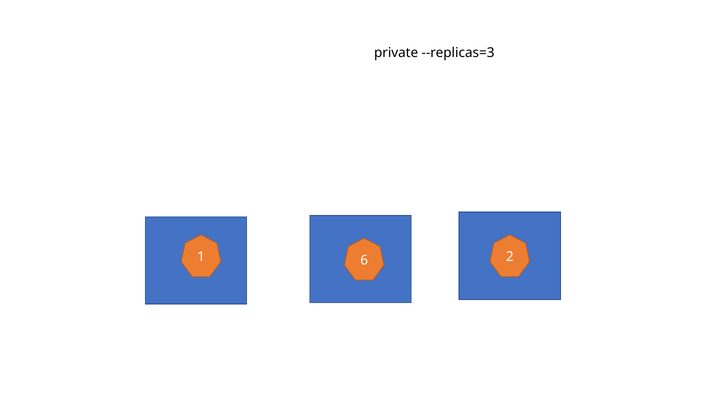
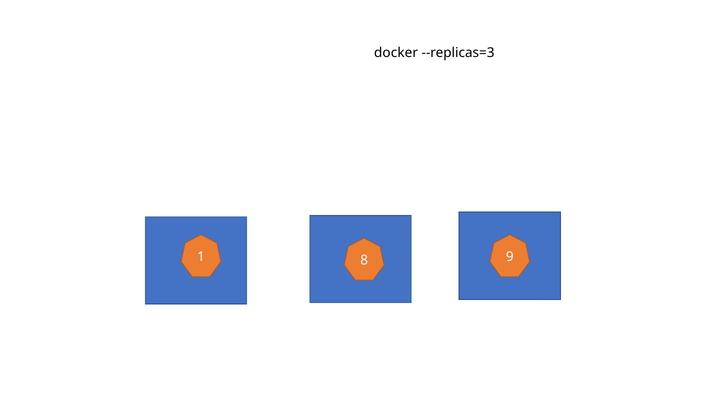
private: private -> docker (396, 53)
6: 6 -> 8 (364, 260)
2: 2 -> 9 (510, 256)
